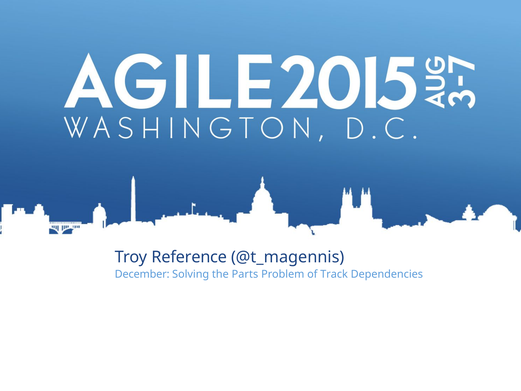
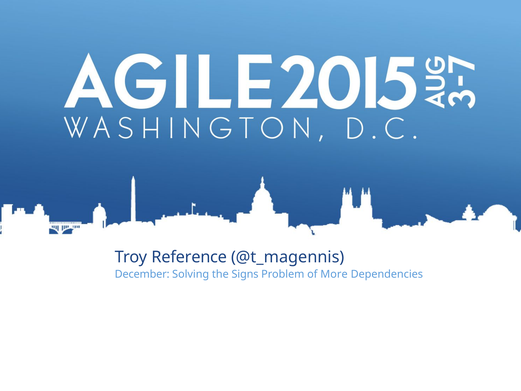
Parts: Parts -> Signs (245, 274)
Track: Track -> More (334, 274)
